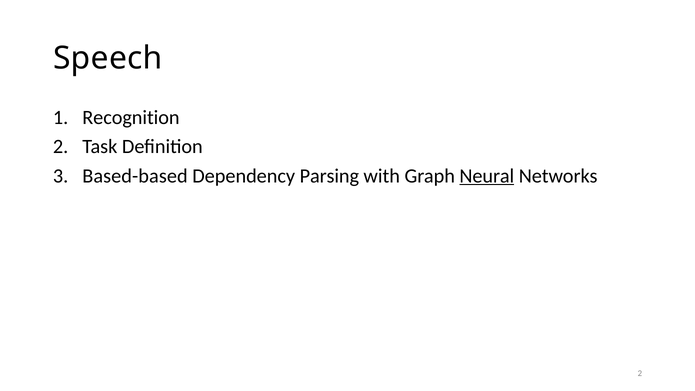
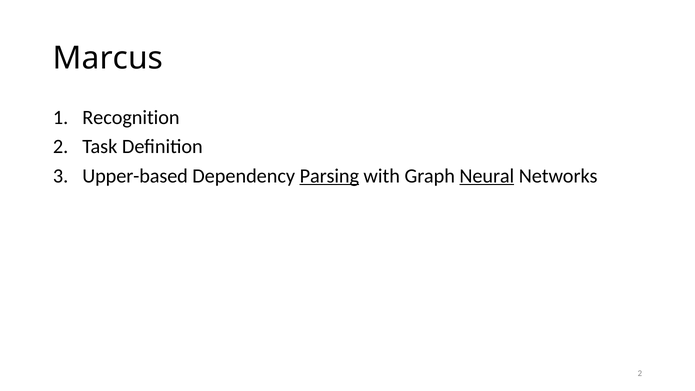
Speech: Speech -> Marcus (108, 58)
Based-based: Based-based -> Upper-based (135, 176)
Parsing underline: none -> present (329, 176)
